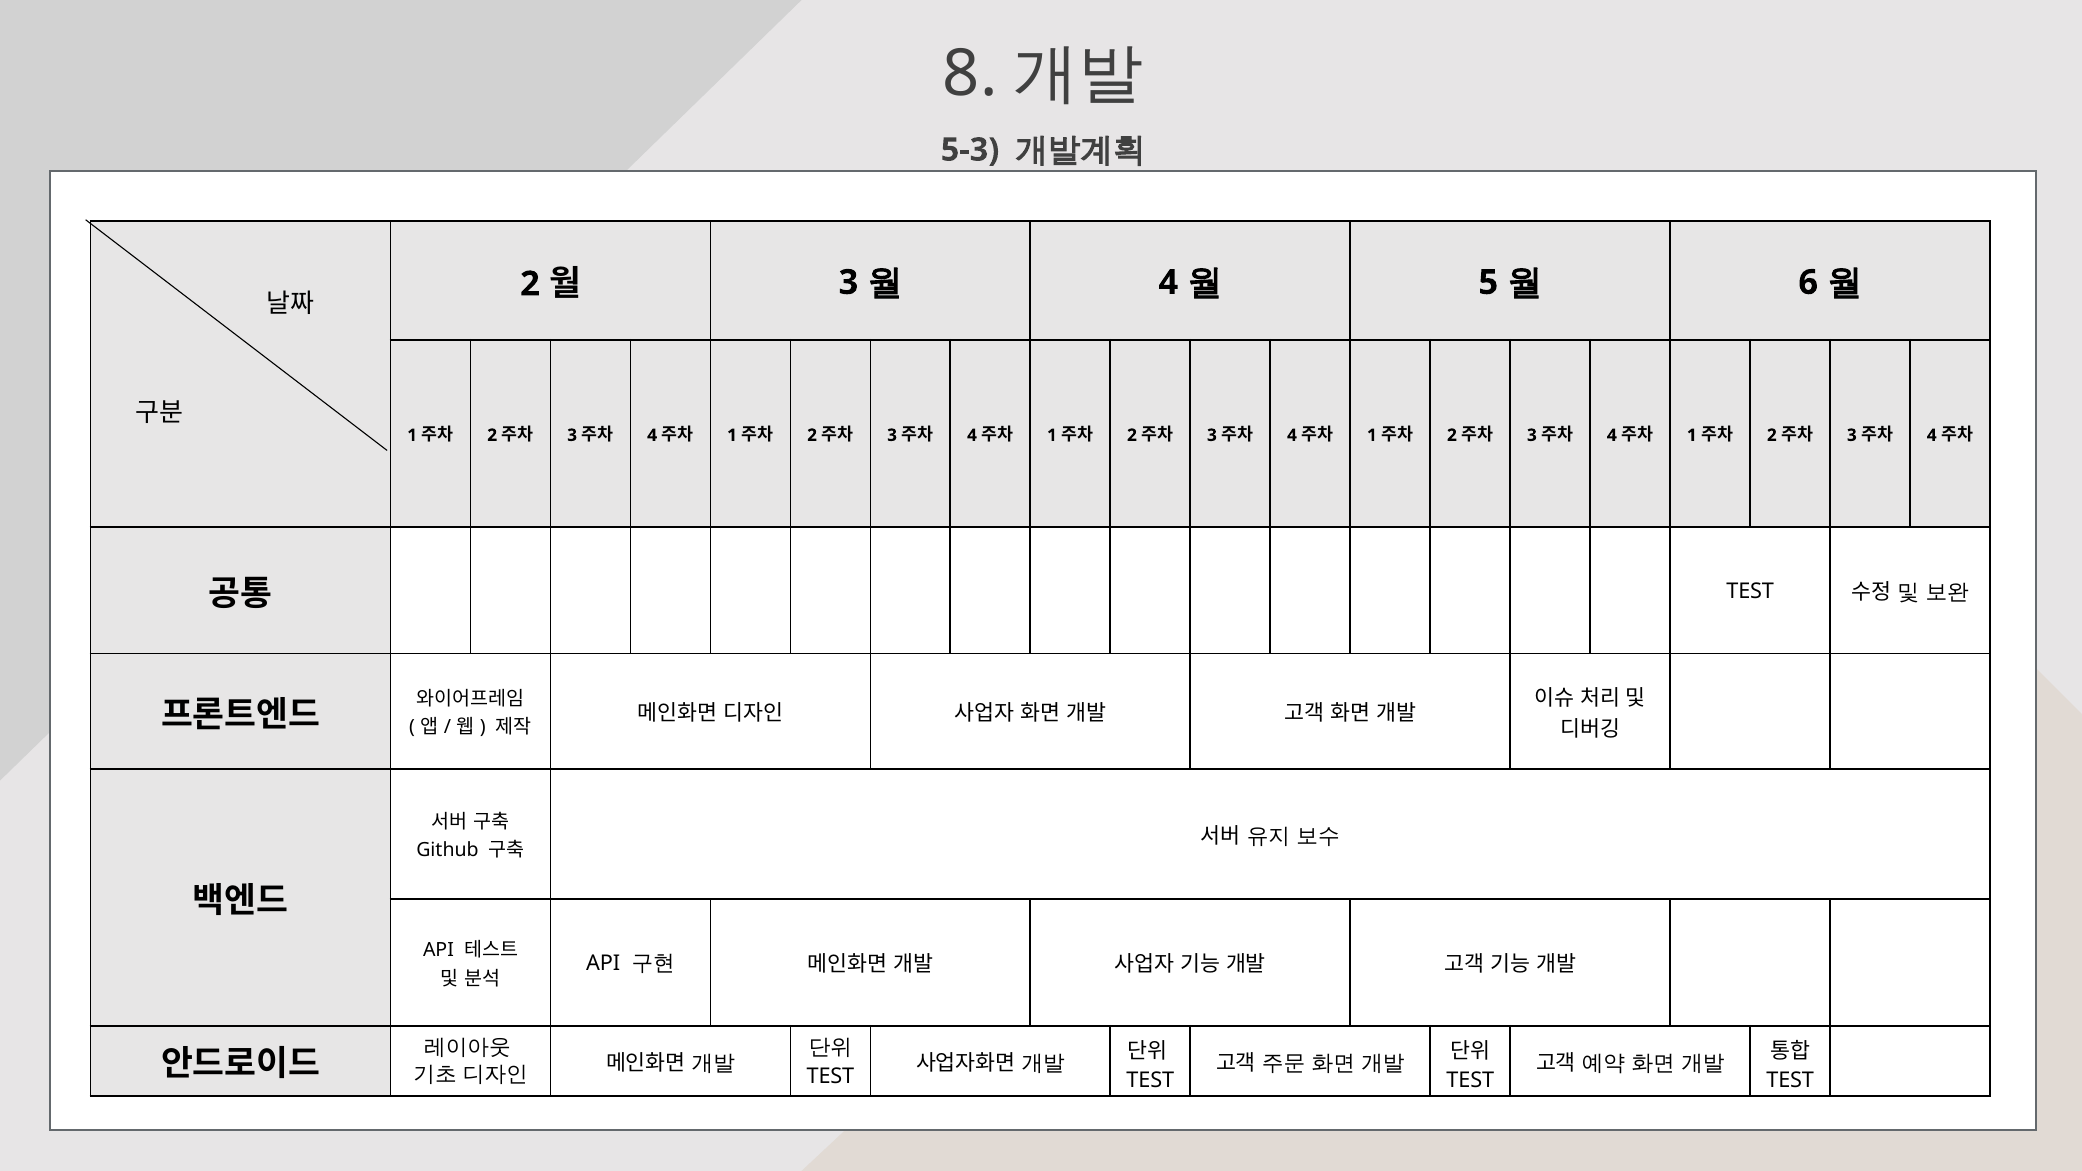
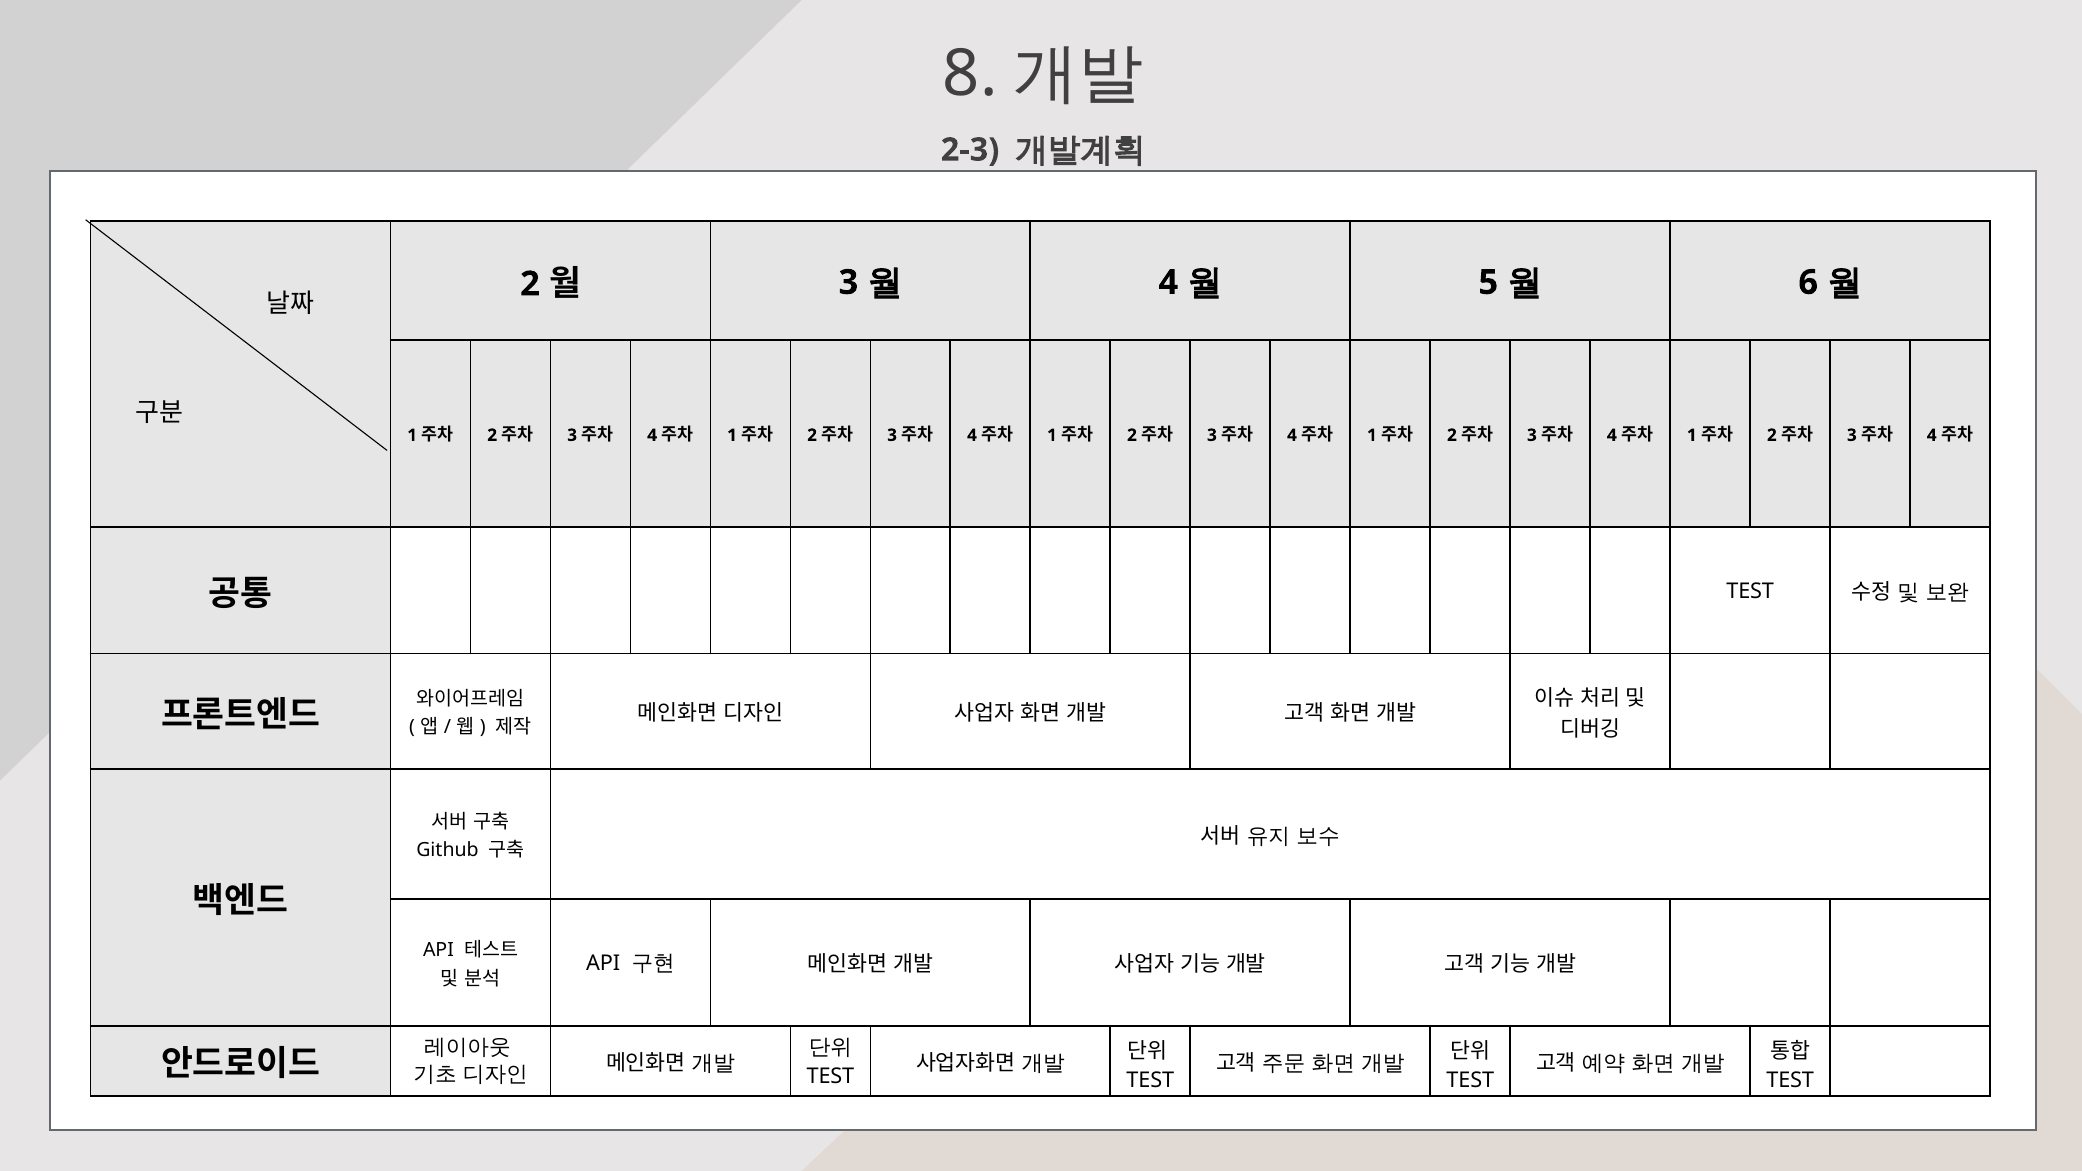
5-3: 5-3 -> 2-3 (970, 150)
